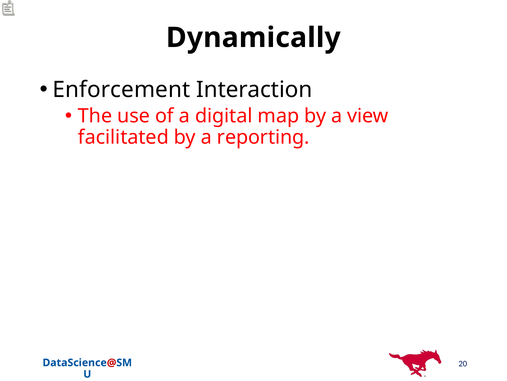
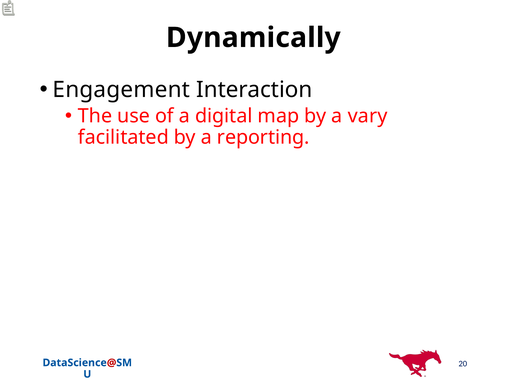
Enforcement: Enforcement -> Engagement (121, 89)
view: view -> vary (368, 116)
